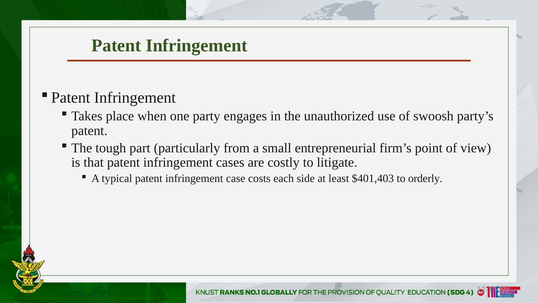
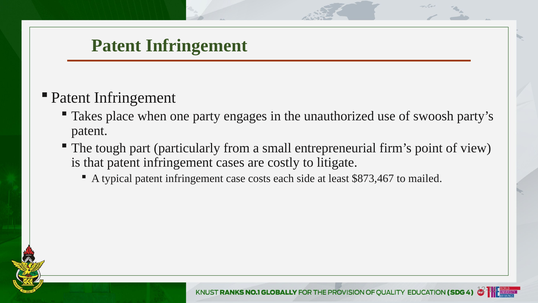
$401,403: $401,403 -> $873,467 (373, 178)
orderly: orderly -> mailed (425, 178)
